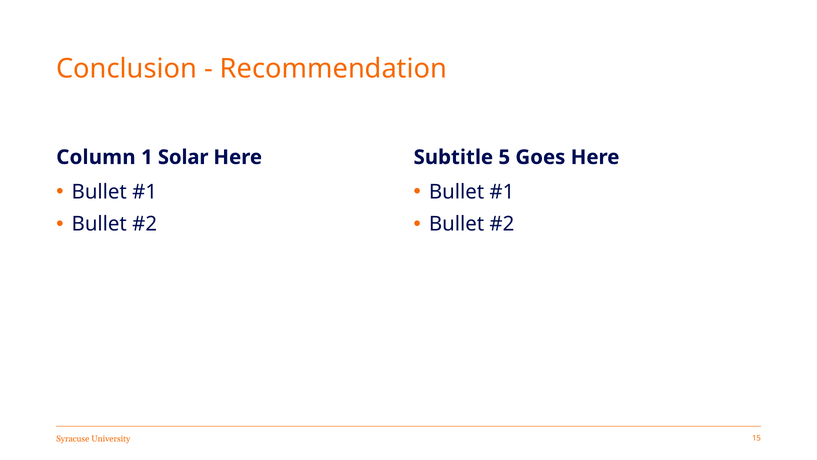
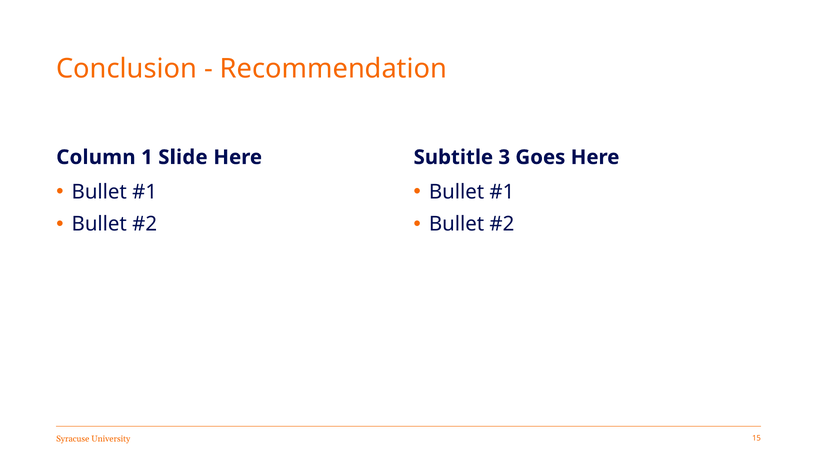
Solar: Solar -> Slide (183, 157)
5: 5 -> 3 (504, 157)
